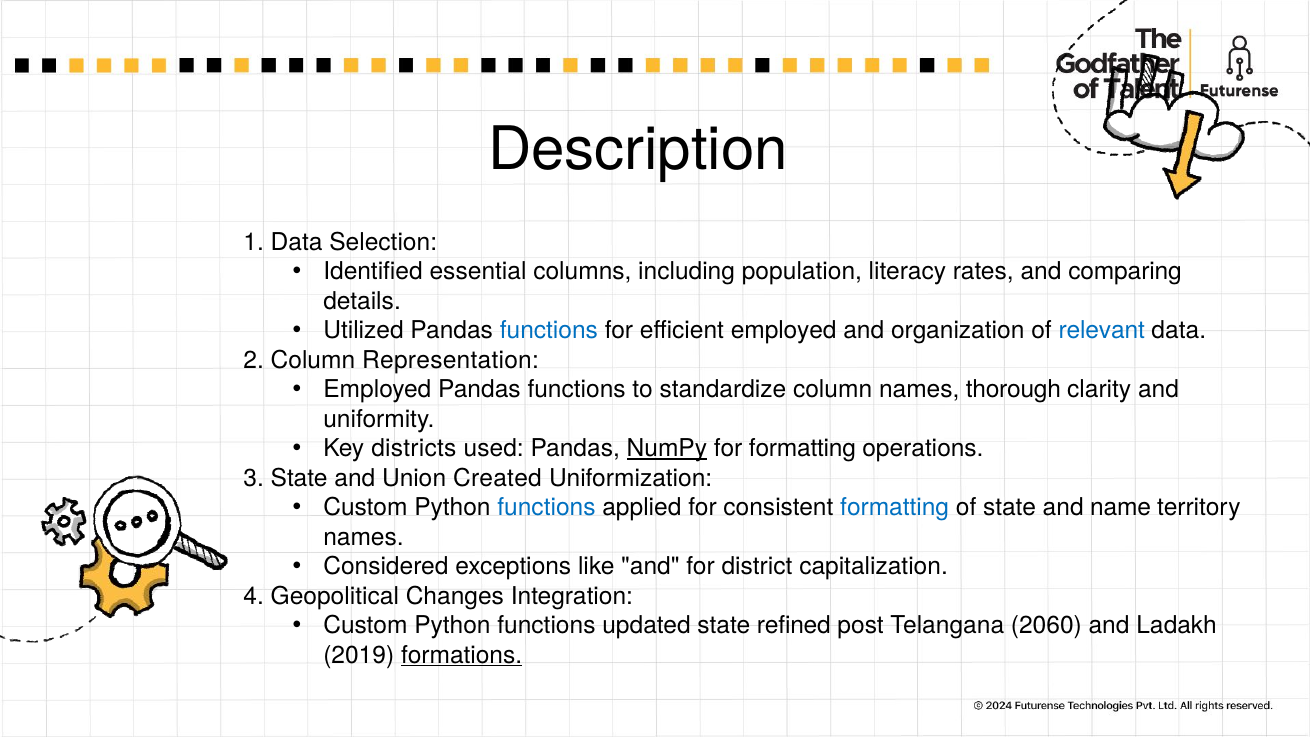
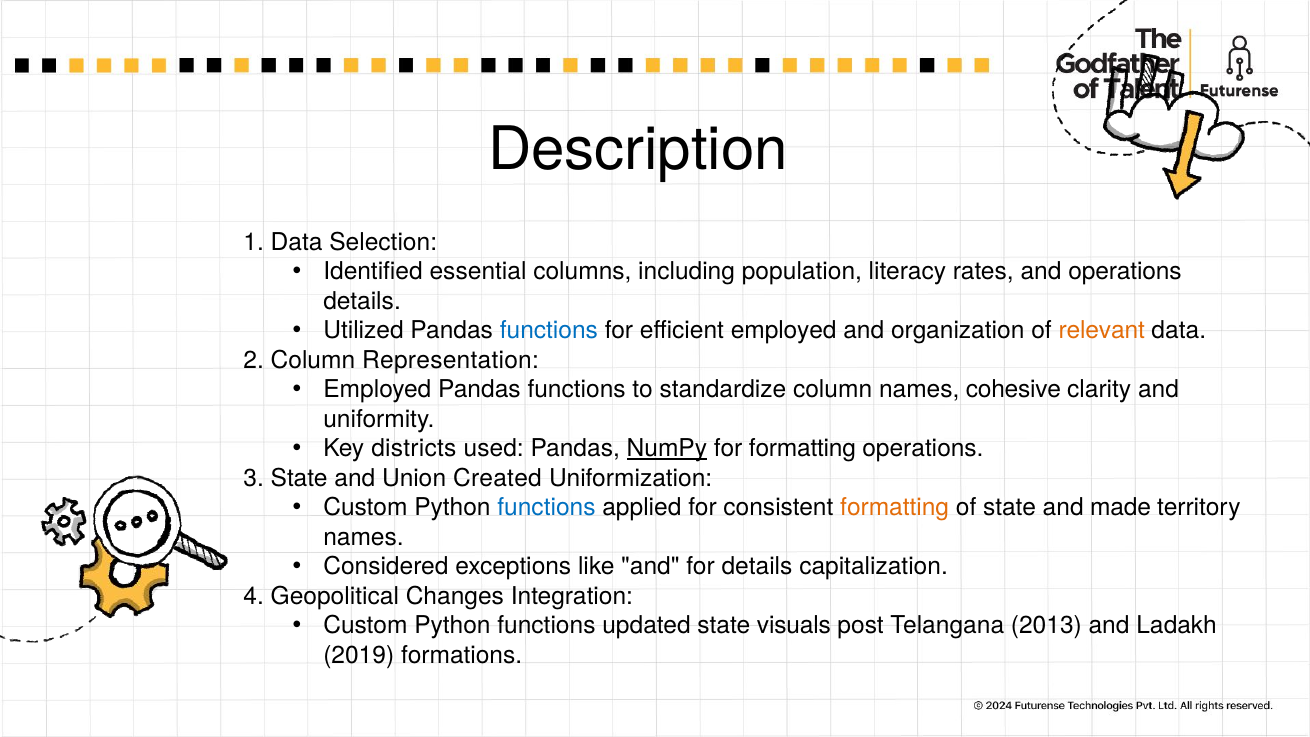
and comparing: comparing -> operations (1125, 272)
relevant colour: blue -> orange (1102, 331)
thorough: thorough -> cohesive (1013, 390)
formatting colour: blue -> orange (895, 508)
name: name -> made (1121, 508)
for district: district -> details (757, 566)
refined: refined -> visuals (794, 625)
2060: 2060 -> 2013 (1046, 625)
formations underline: present -> none (462, 655)
